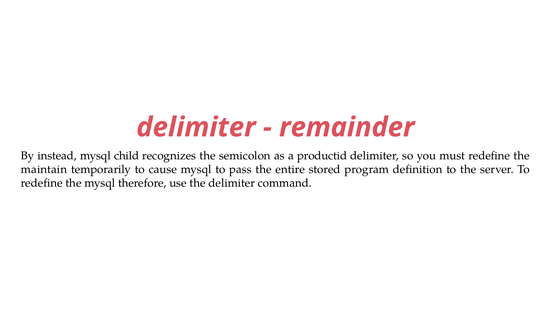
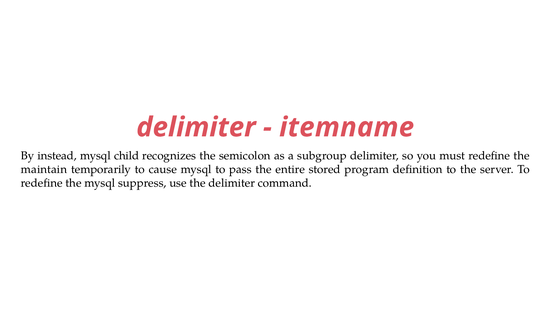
remainder: remainder -> itemname (347, 127)
productid: productid -> subgroup (322, 156)
therefore: therefore -> suppress (142, 183)
